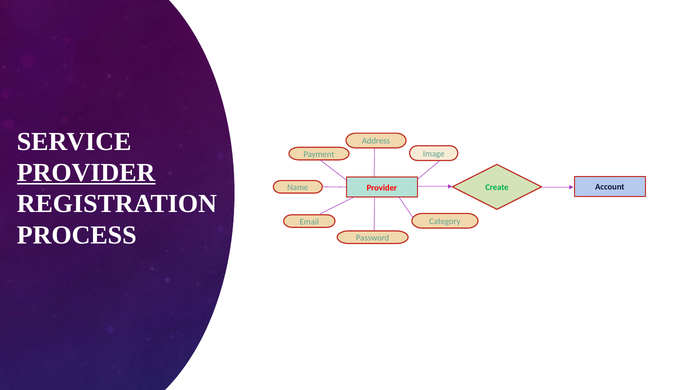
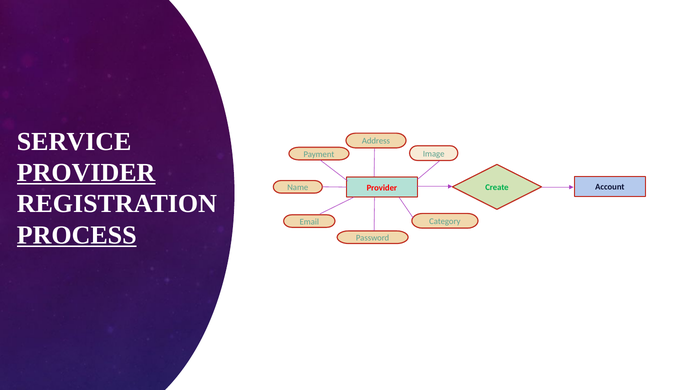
PROCESS underline: none -> present (77, 235)
